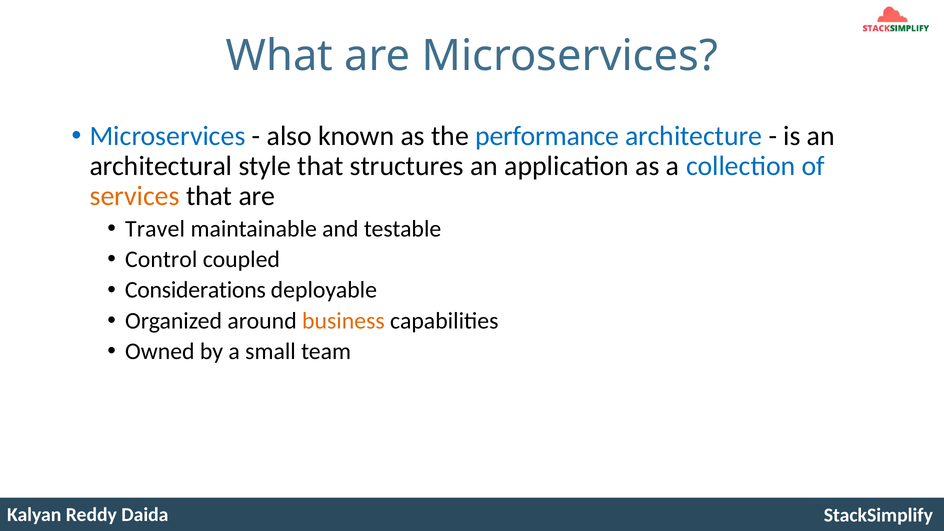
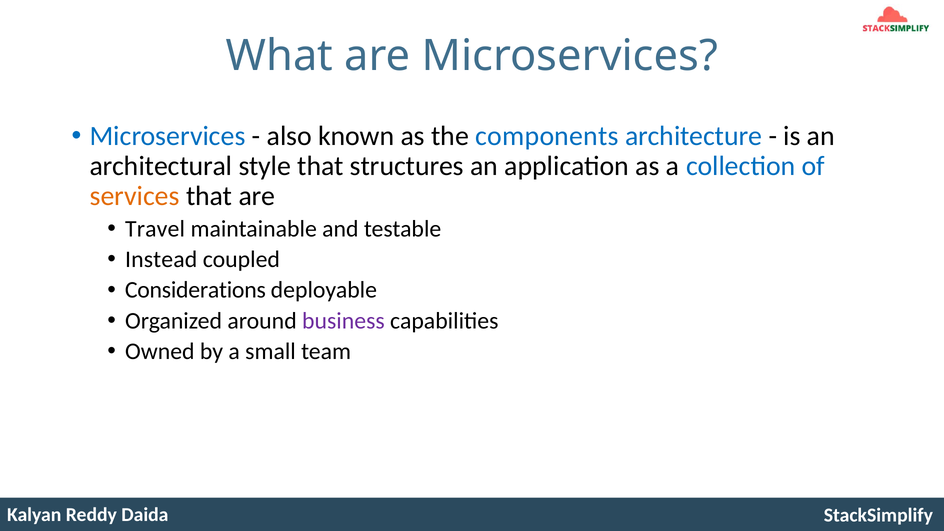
performance: performance -> components (547, 136)
Control: Control -> Instead (161, 259)
business colour: orange -> purple (343, 321)
